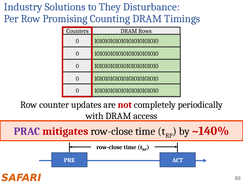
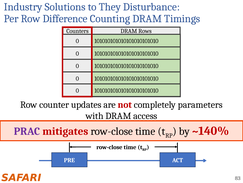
Promising: Promising -> Difference (65, 19)
periodically: periodically -> parameters (200, 104)
